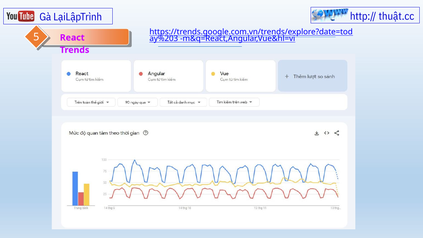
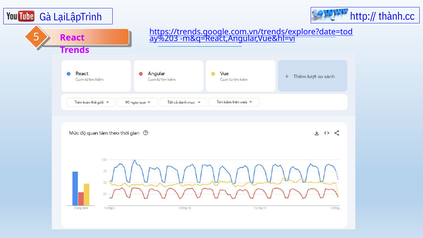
thuật.cc: thuật.cc -> thành.cc (397, 16)
